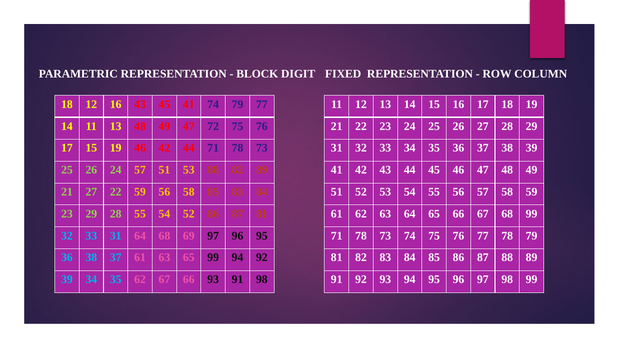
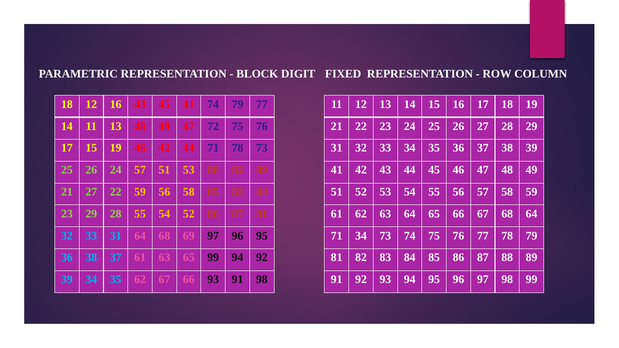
68 99: 99 -> 64 (532, 214)
78: 78 -> 34 (361, 236)
